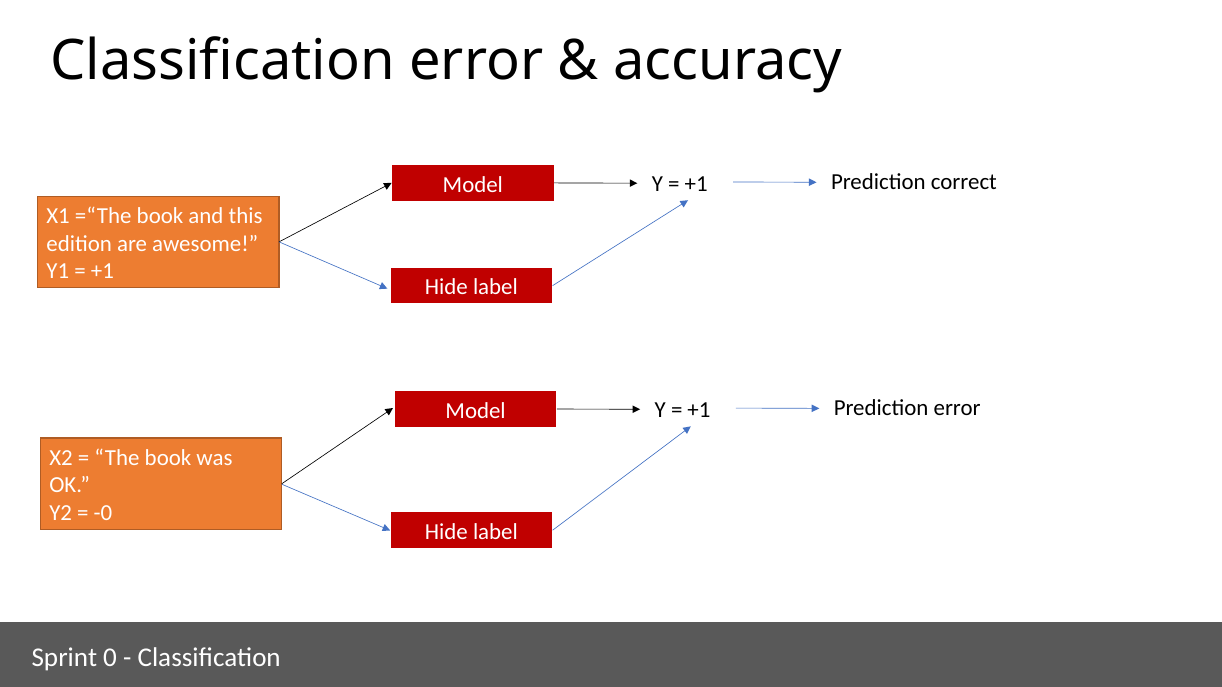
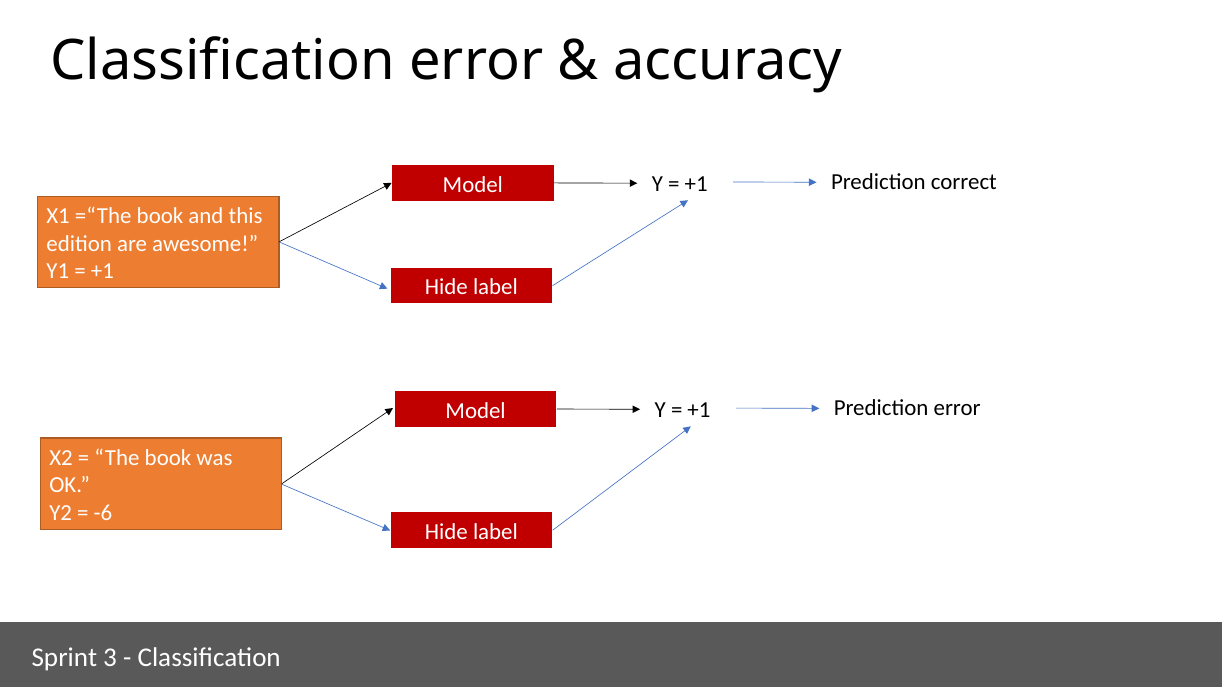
-0: -0 -> -6 (103, 513)
0: 0 -> 3 (110, 658)
